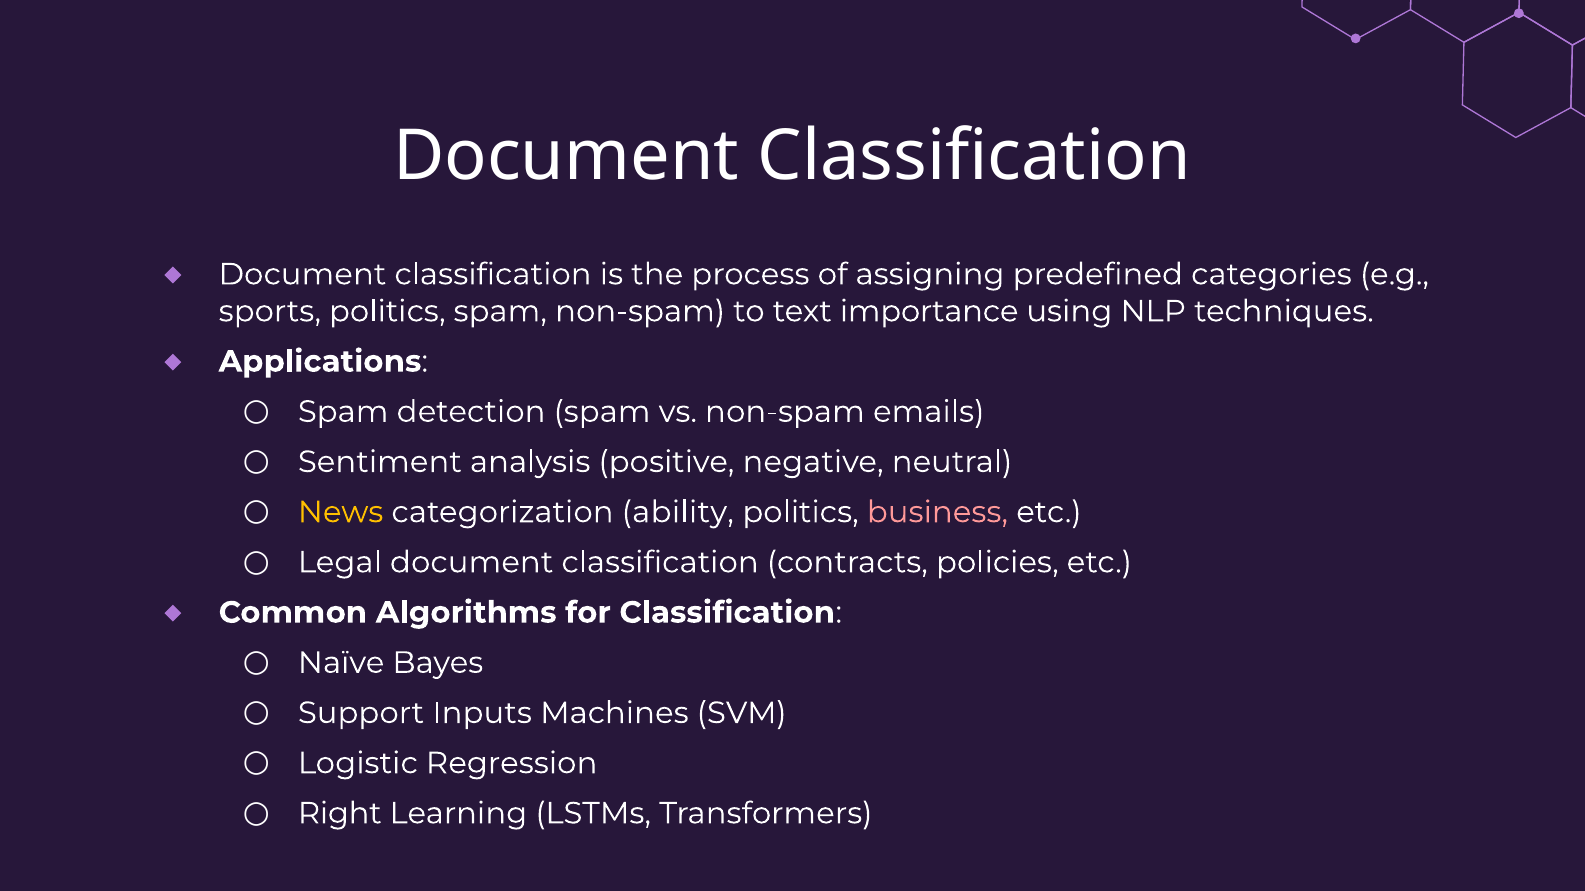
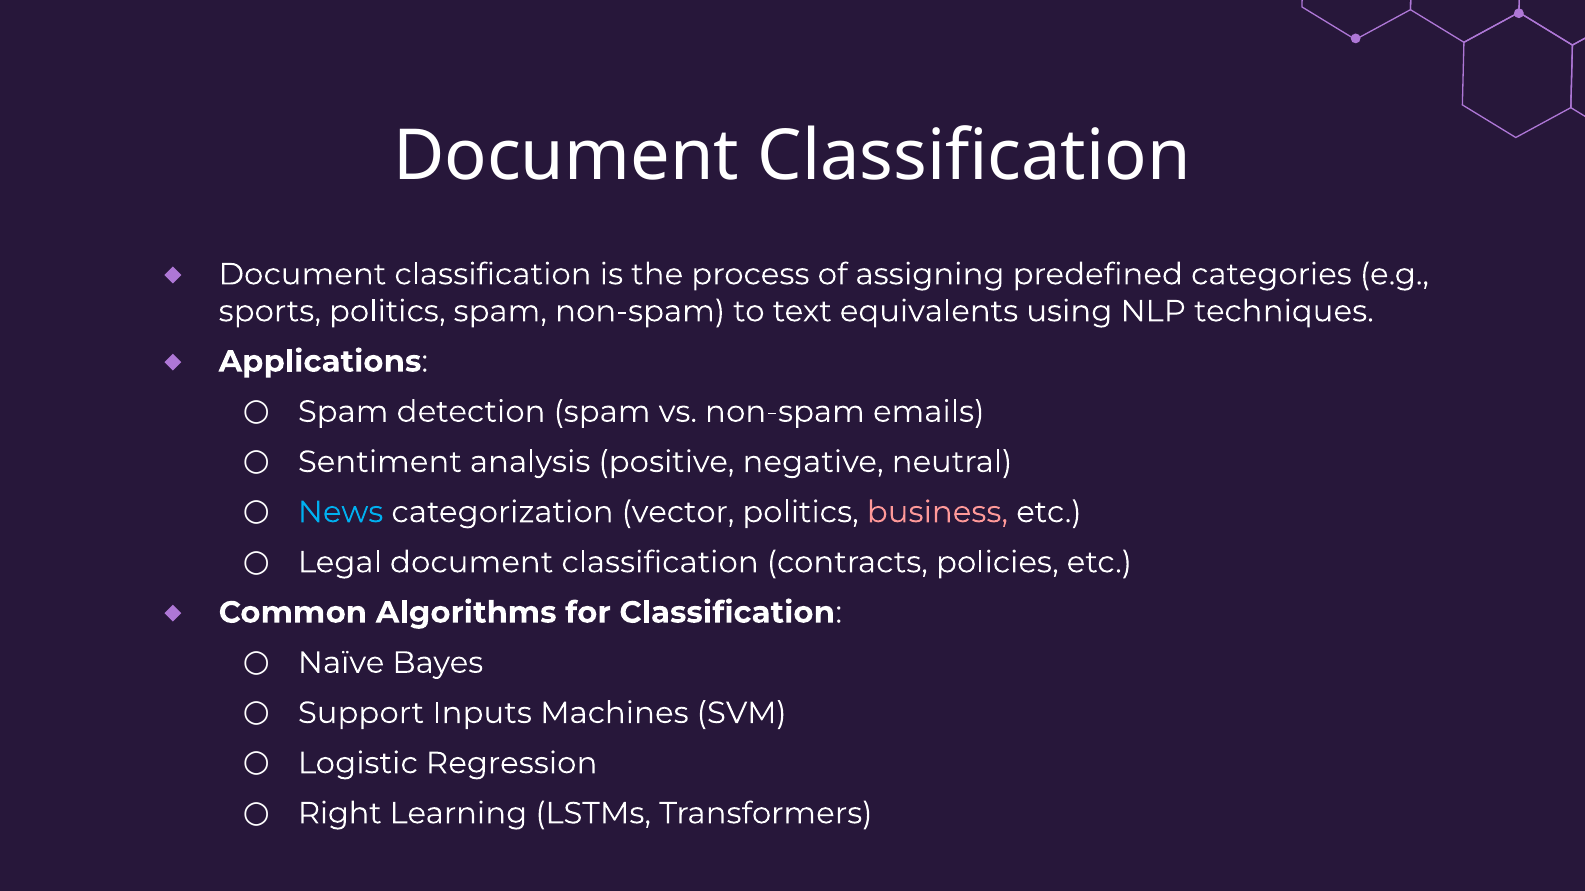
importance: importance -> equivalents (929, 312)
News colour: yellow -> light blue (341, 512)
ability: ability -> vector (678, 512)
